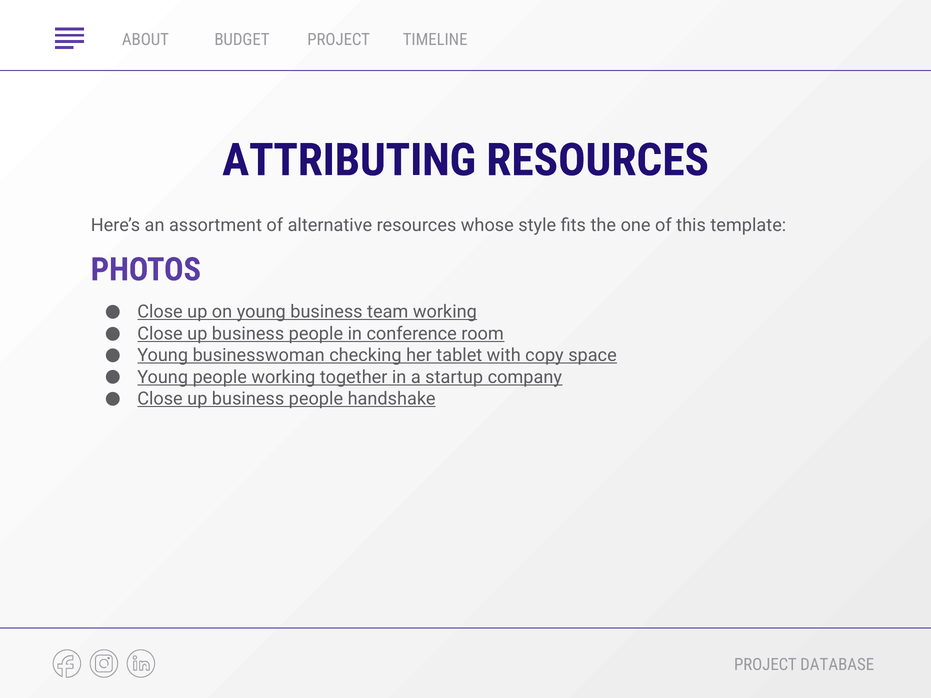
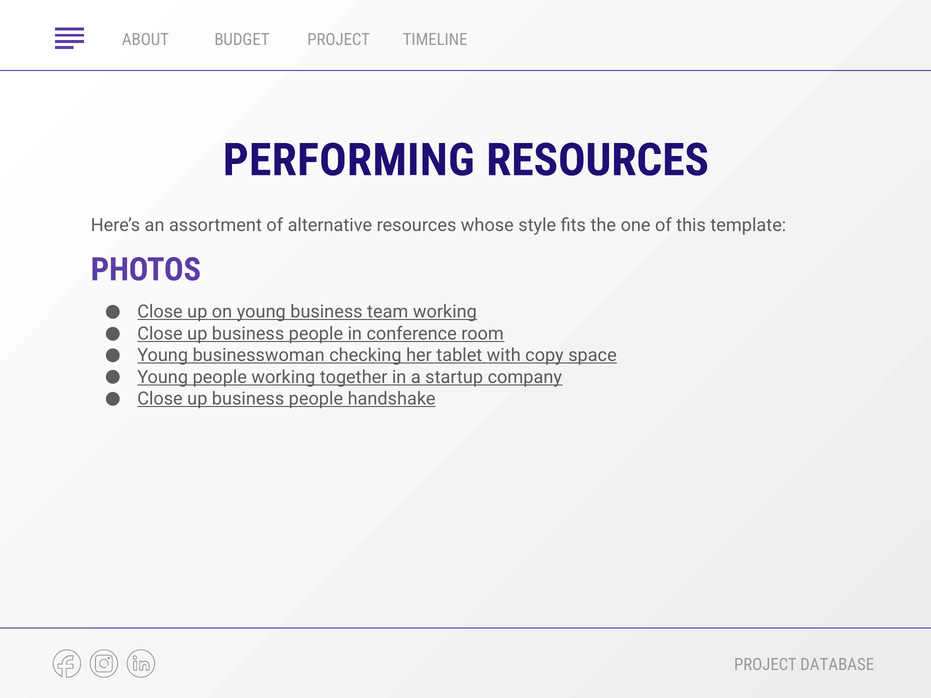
ATTRIBUTING: ATTRIBUTING -> PERFORMING (349, 160)
